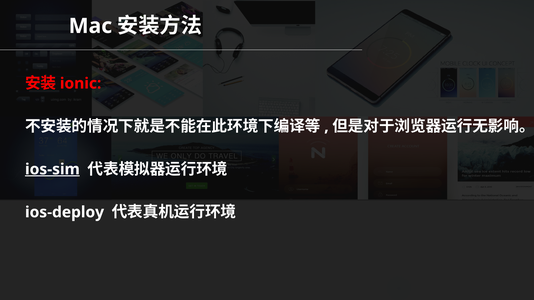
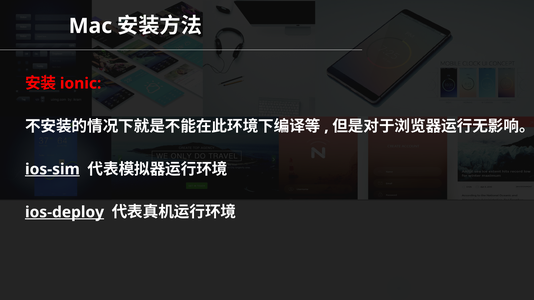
ios-deploy underline: none -> present (65, 212)
